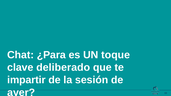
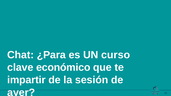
toque: toque -> curso (116, 55)
deliberado: deliberado -> económico (63, 68)
